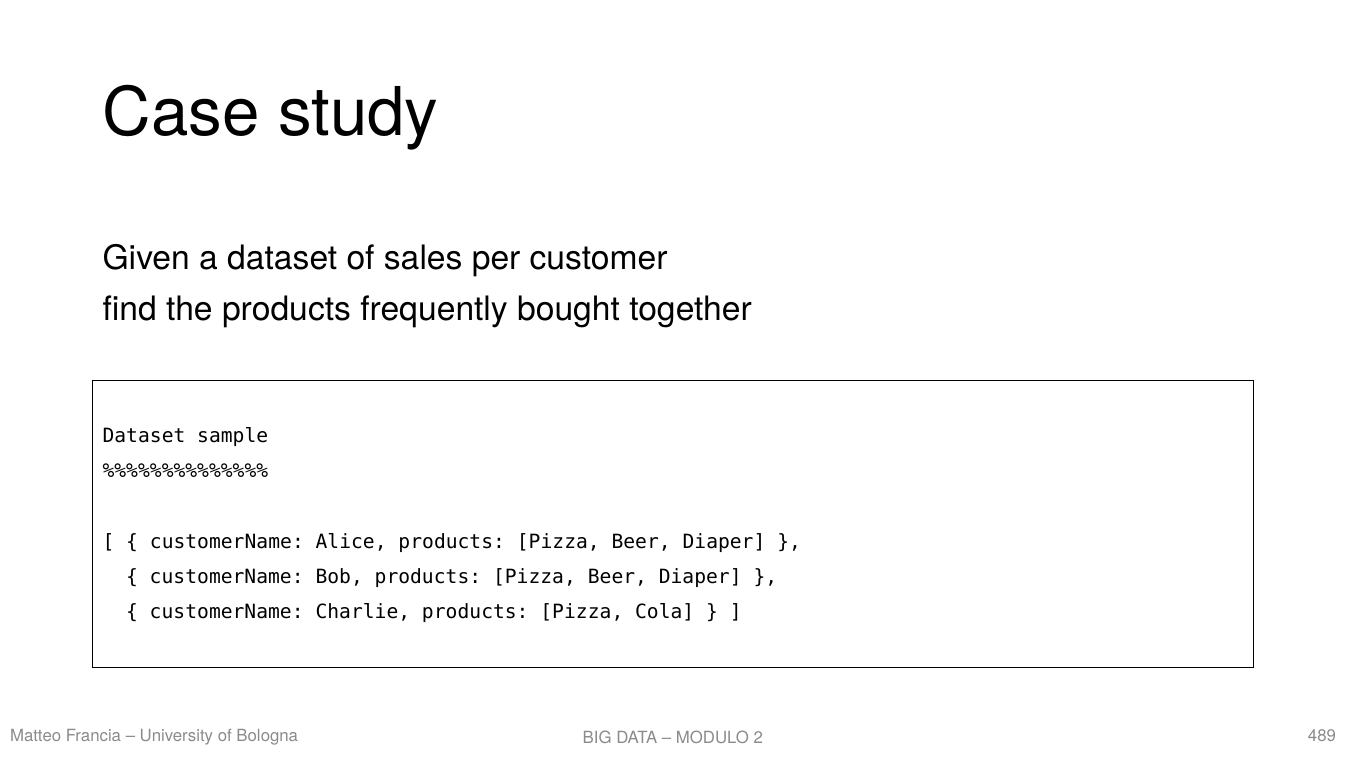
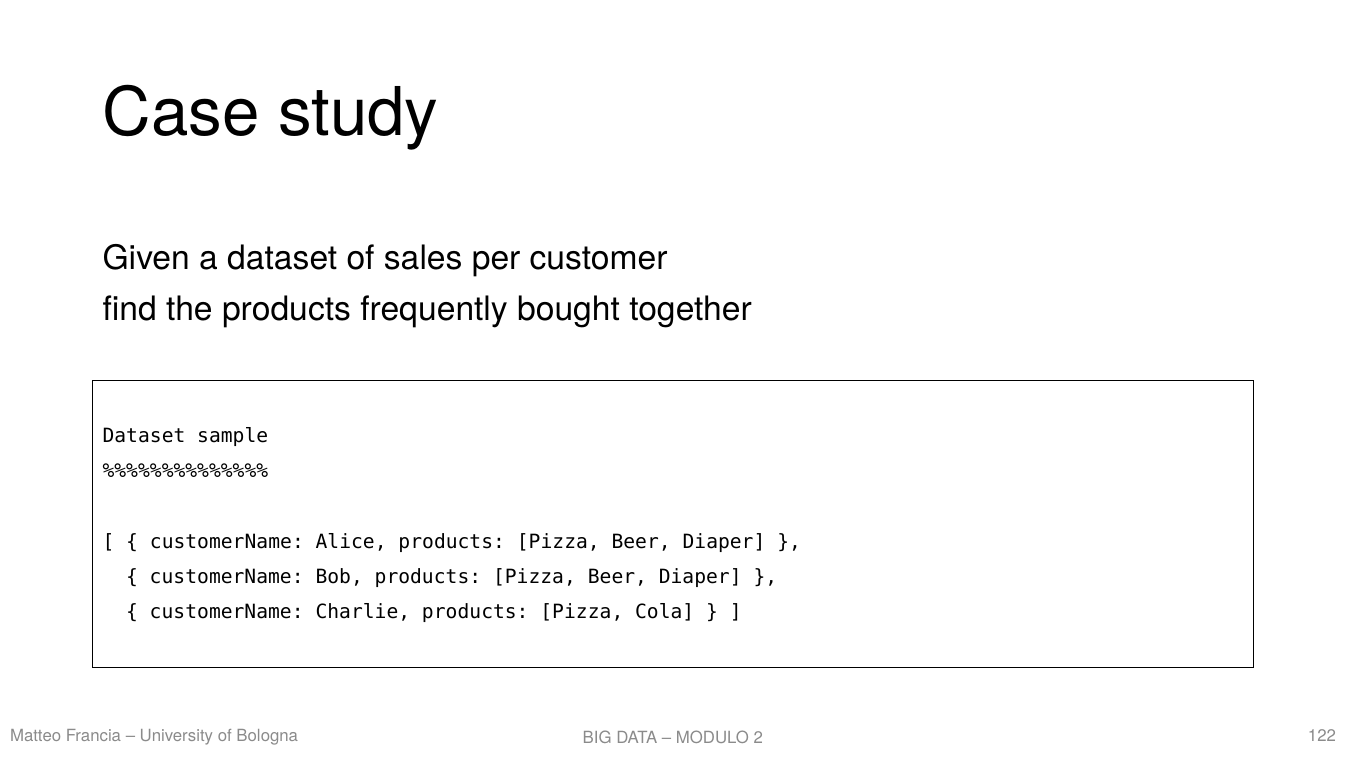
489: 489 -> 122 (1322, 736)
